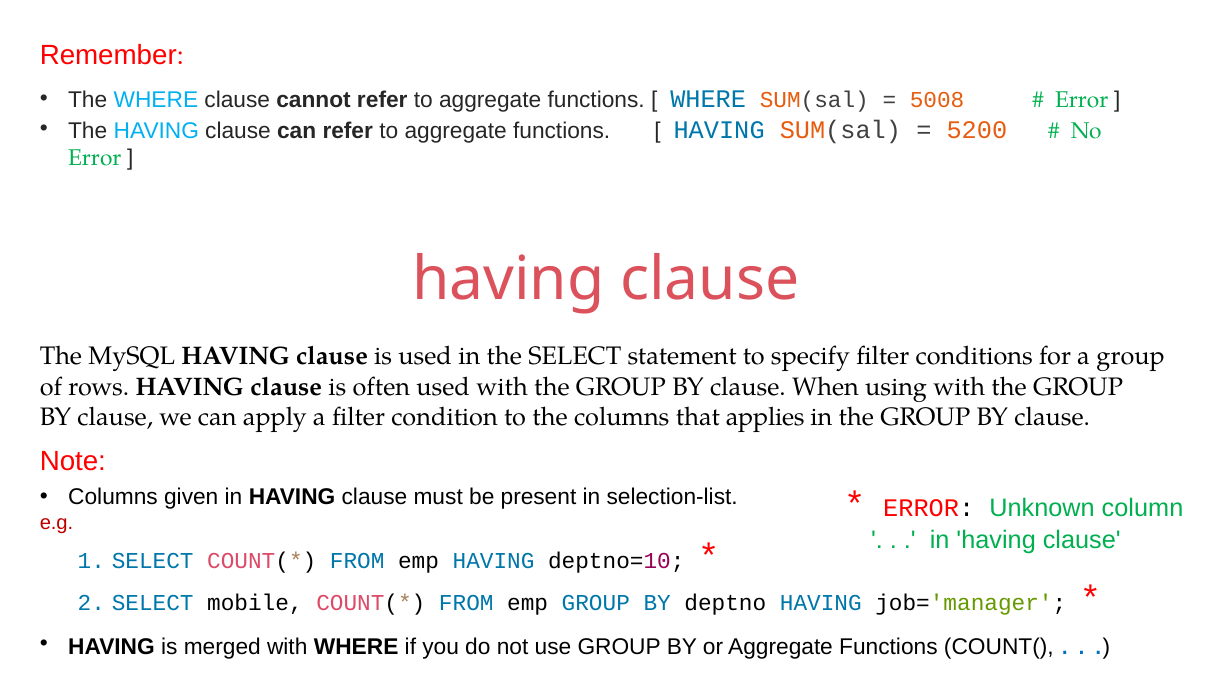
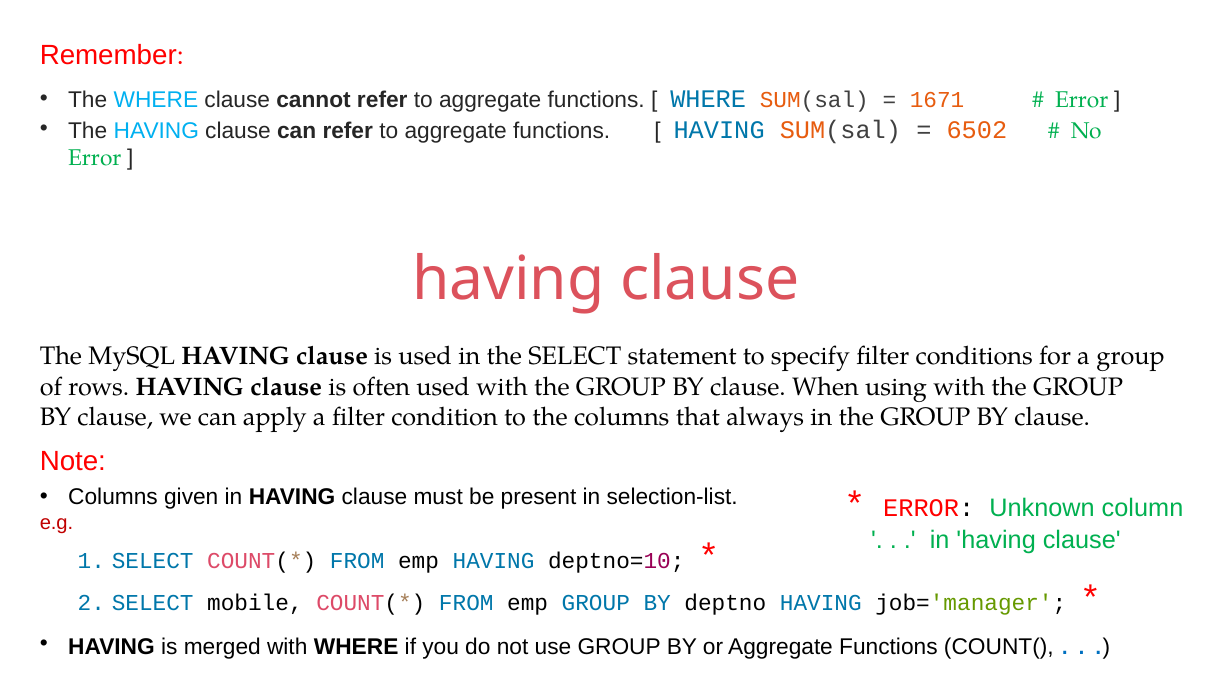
5008: 5008 -> 1671 (937, 100)
5200: 5200 -> 6502 (977, 130)
applies: applies -> always (765, 417)
